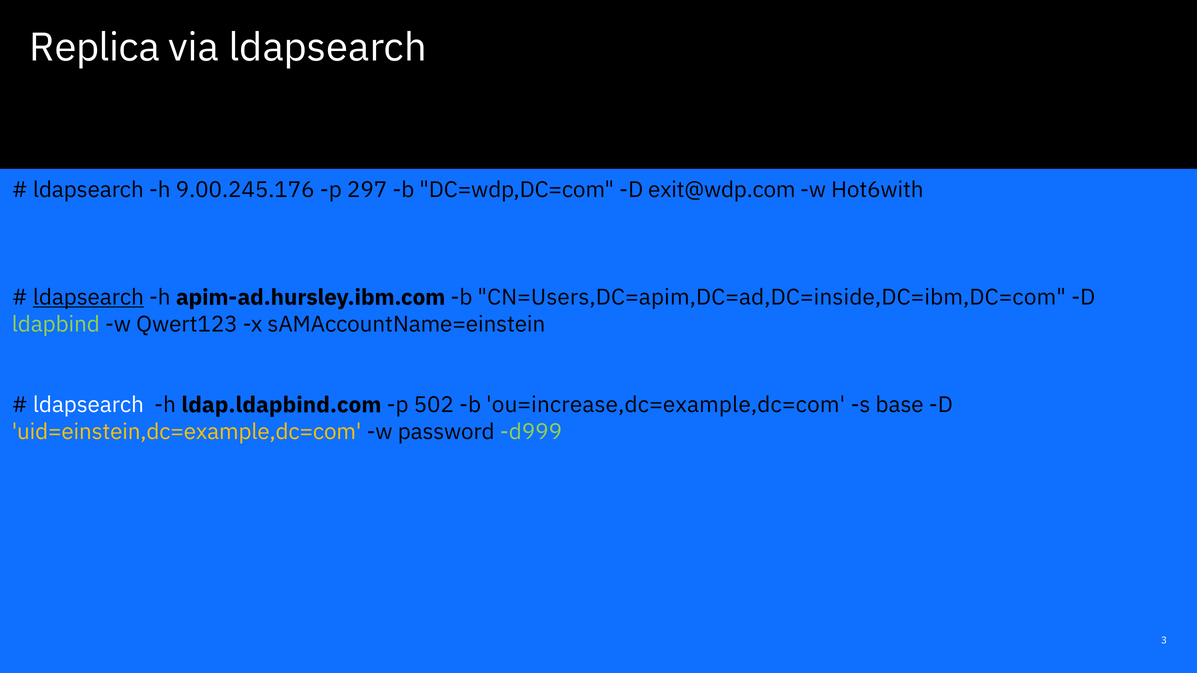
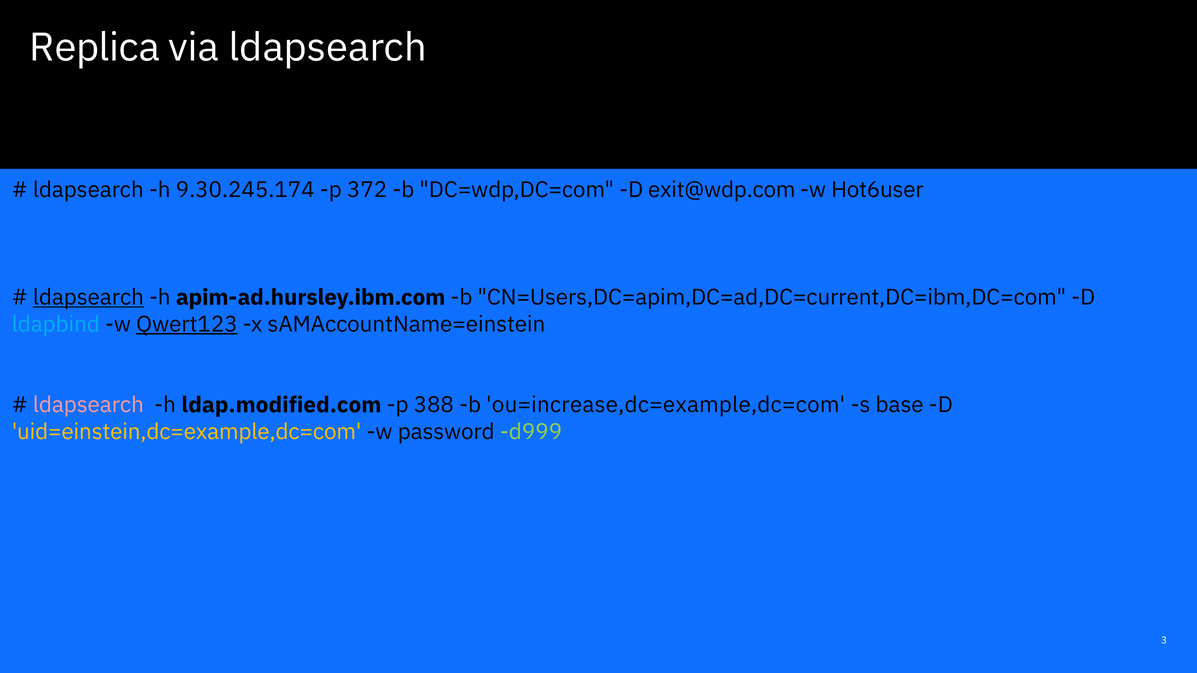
9.00.245.176: 9.00.245.176 -> 9.30.245.174 (245, 190)
297: 297 -> 372 (367, 190)
Hot6with: Hot6with -> Hot6user (877, 190)
CN=Users,DC=apim,DC=ad,DC=inside,DC=ibm,DC=com: CN=Users,DC=apim,DC=ad,DC=inside,DC=ibm,DC=com -> CN=Users,DC=apim,DC=ad,DC=current,DC=ibm,DC=com (772, 298)
ldapbind colour: light green -> light blue (56, 324)
Qwert123 underline: none -> present (187, 324)
ldapsearch colour: white -> pink (88, 405)
ldap.ldapbind.com: ldap.ldapbind.com -> ldap.modified.com (281, 405)
502: 502 -> 388 (434, 405)
